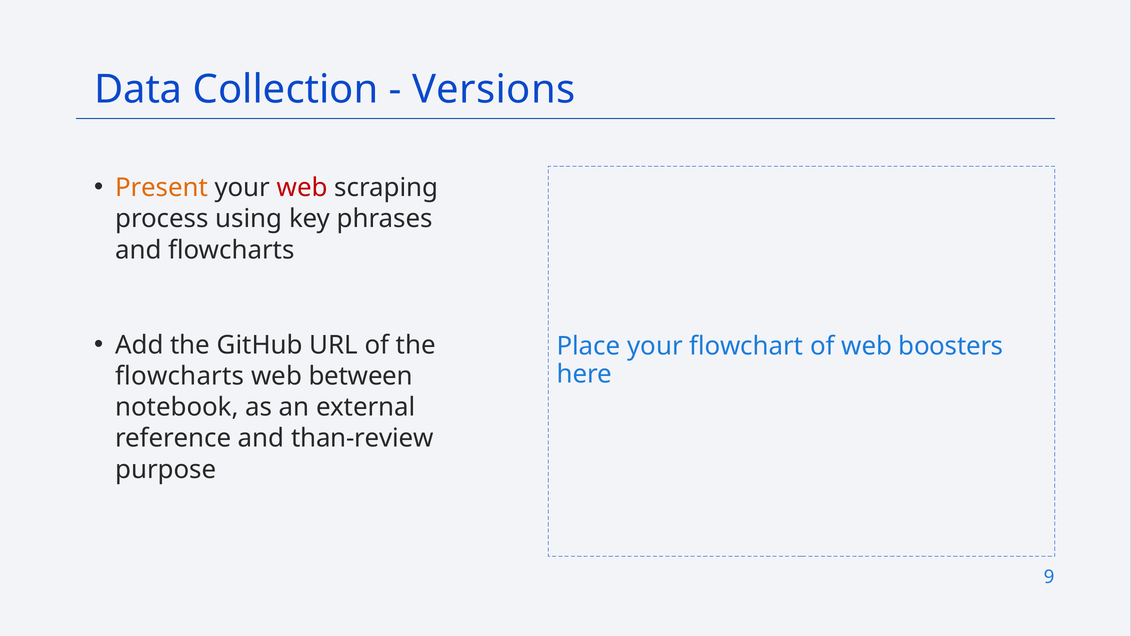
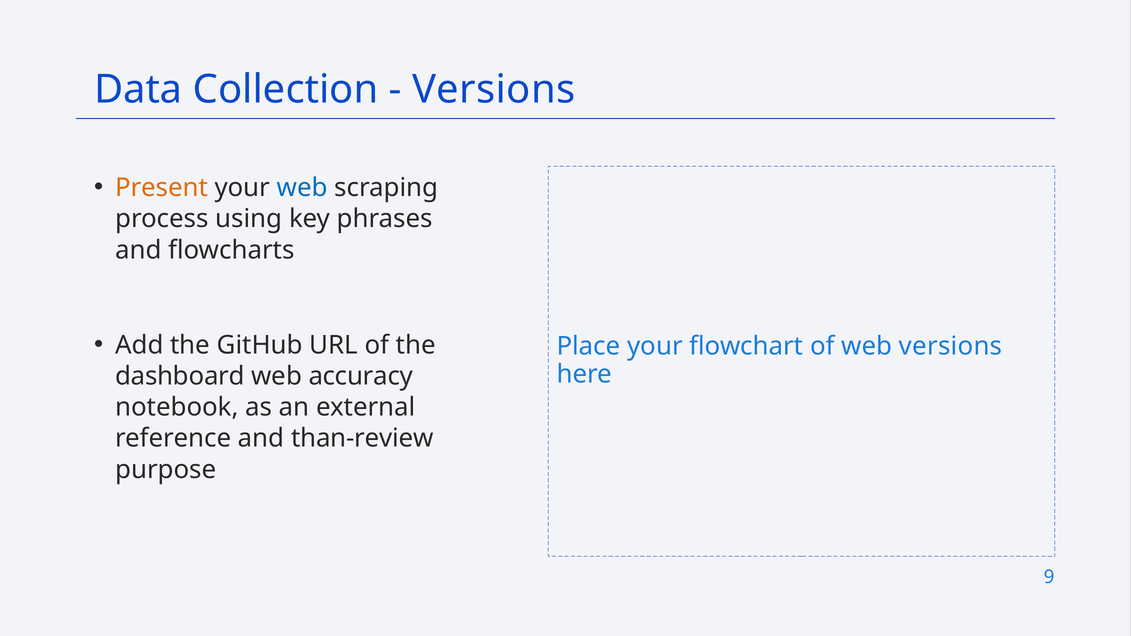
web colour: red -> blue (302, 188)
web boosters: boosters -> versions (951, 346)
flowcharts: flowcharts -> dashboard (180, 376)
between: between -> accuracy (361, 376)
